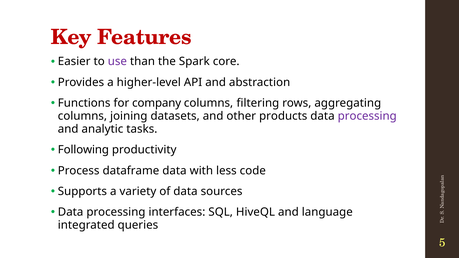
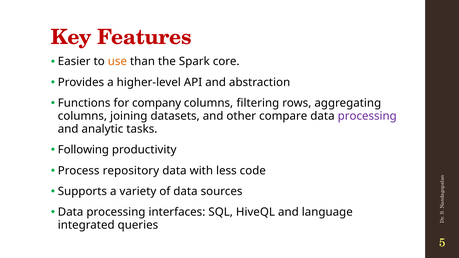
use colour: purple -> orange (117, 62)
products: products -> compare (283, 116)
dataframe: dataframe -> repository (131, 171)
